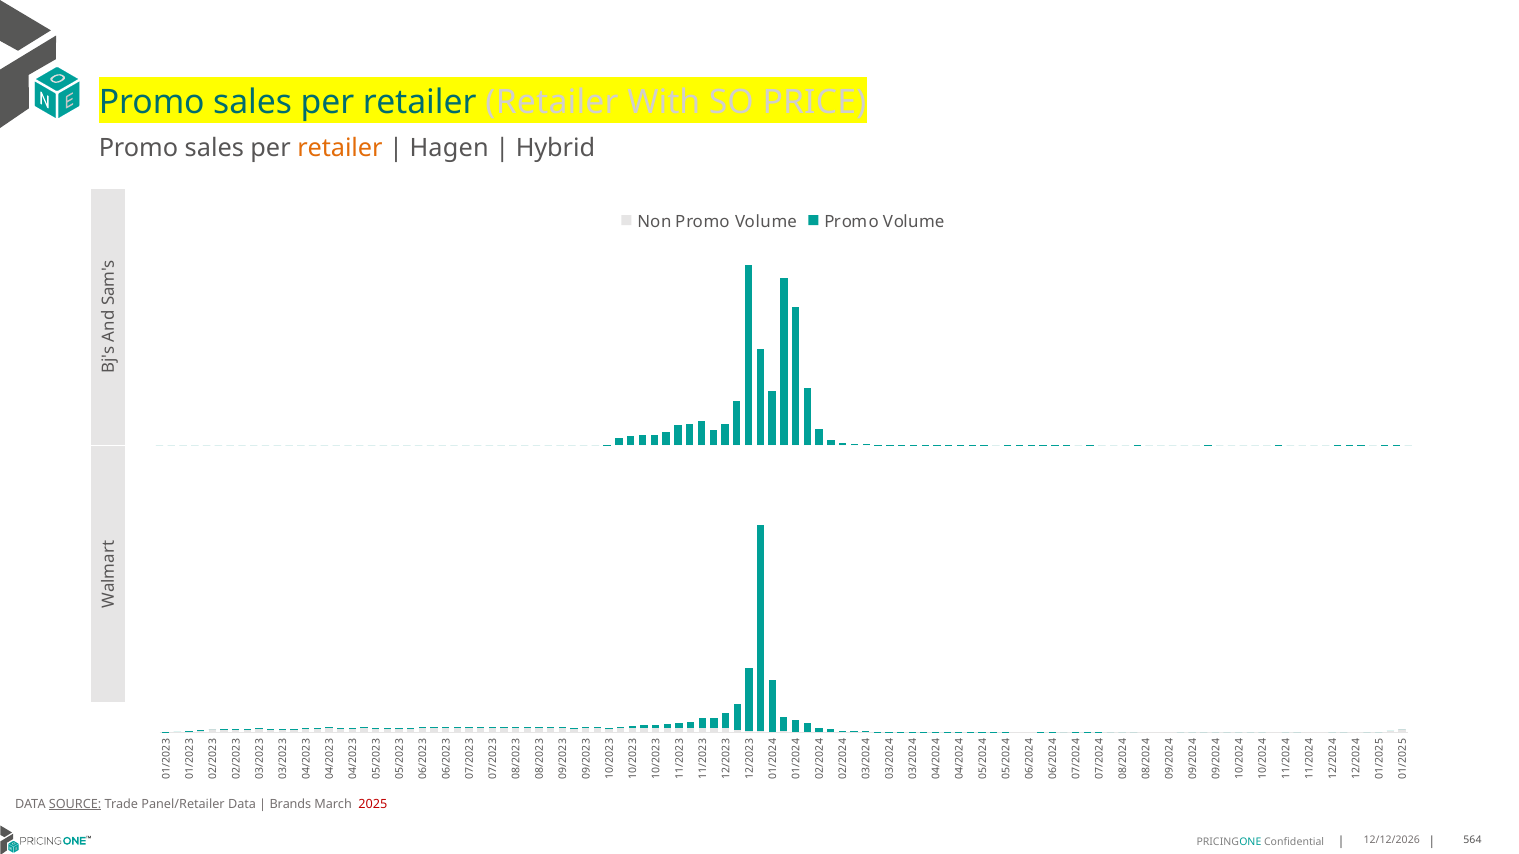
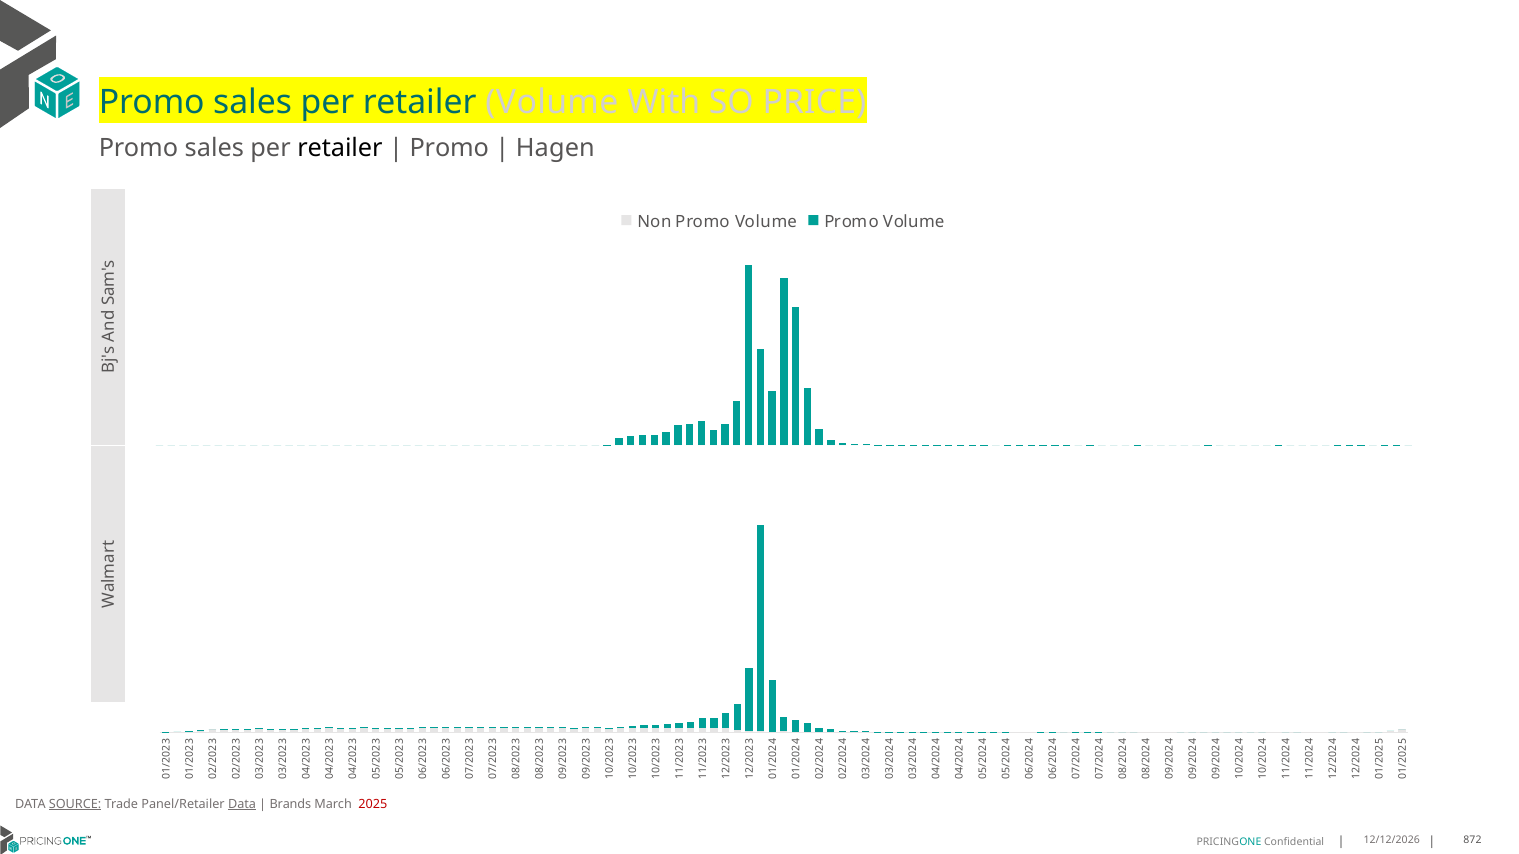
retailer Retailer: Retailer -> Volume (552, 102)
retailer colour: orange -> black (340, 148)
Hagen: Hagen -> Promo (449, 148)
Hybrid: Hybrid -> Hagen (555, 148)
Data underline: none -> present (242, 805)
564: 564 -> 872 (1472, 840)
